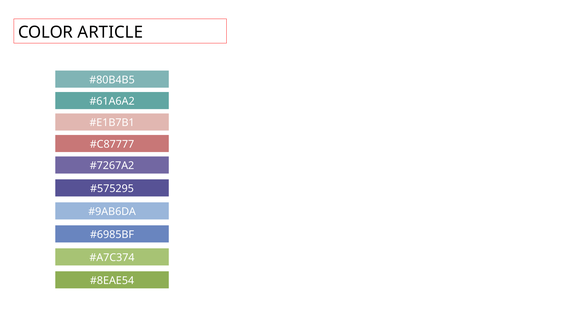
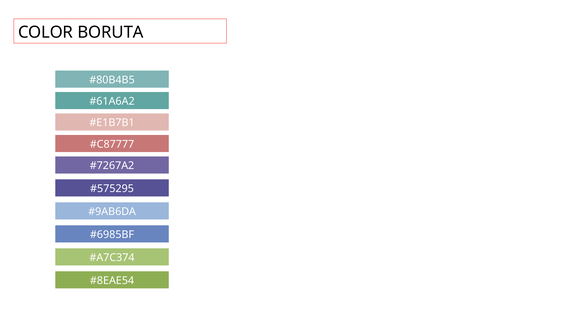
ARTICLE: ARTICLE -> BORUTA (110, 32)
